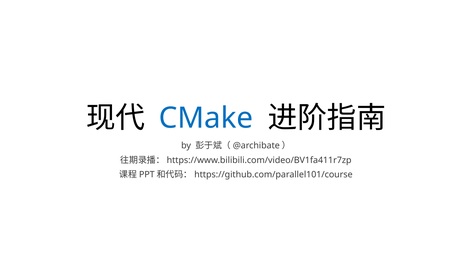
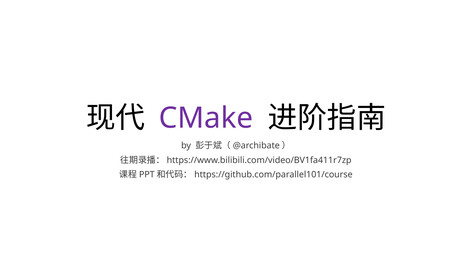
CMake colour: blue -> purple (206, 118)
